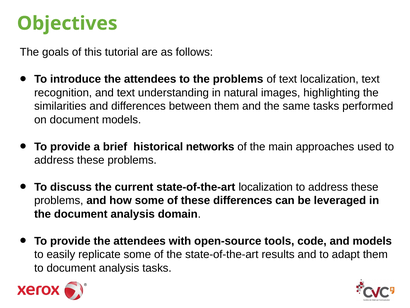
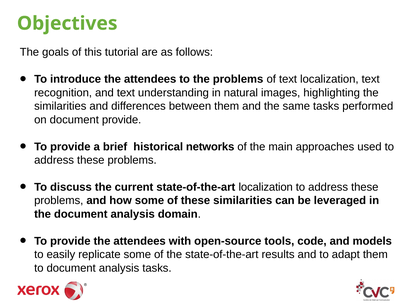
document models: models -> provide (122, 119)
these differences: differences -> similarities (243, 200)
